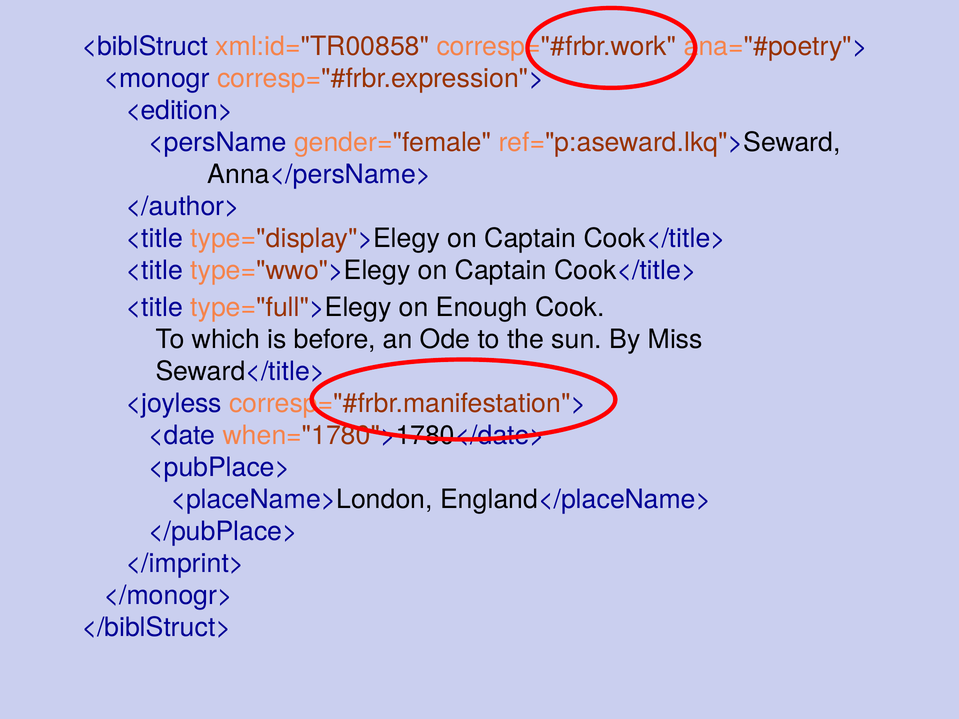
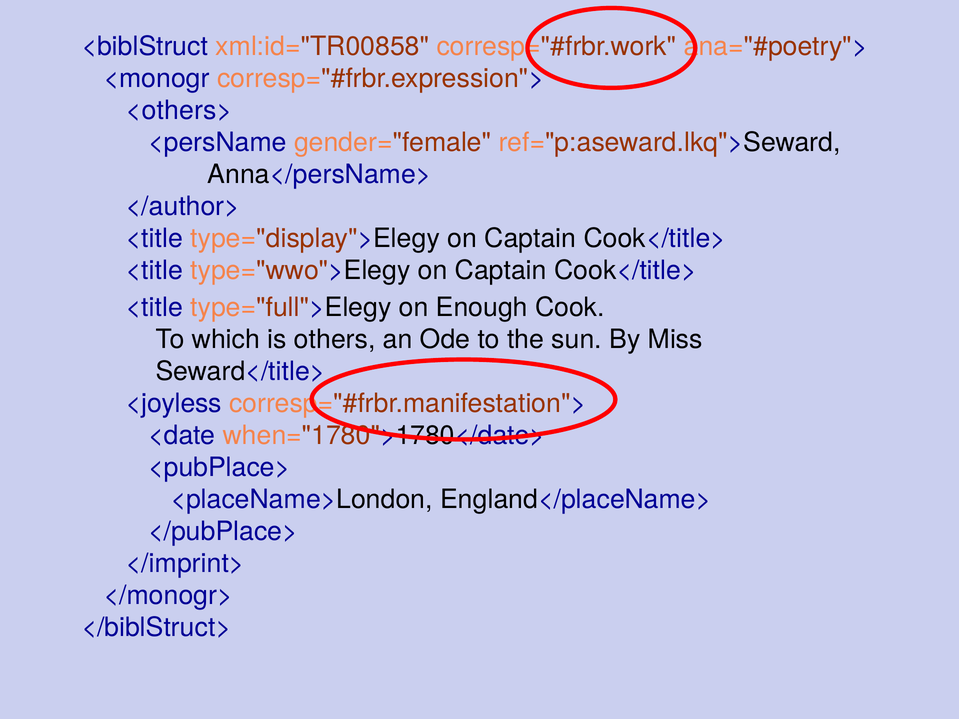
<edition>: <edition> -> <others> (179, 111)
before: before -> others (335, 340)
